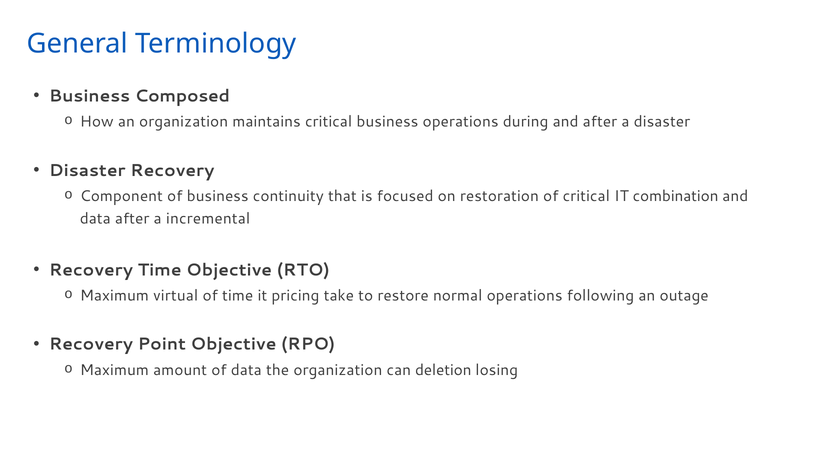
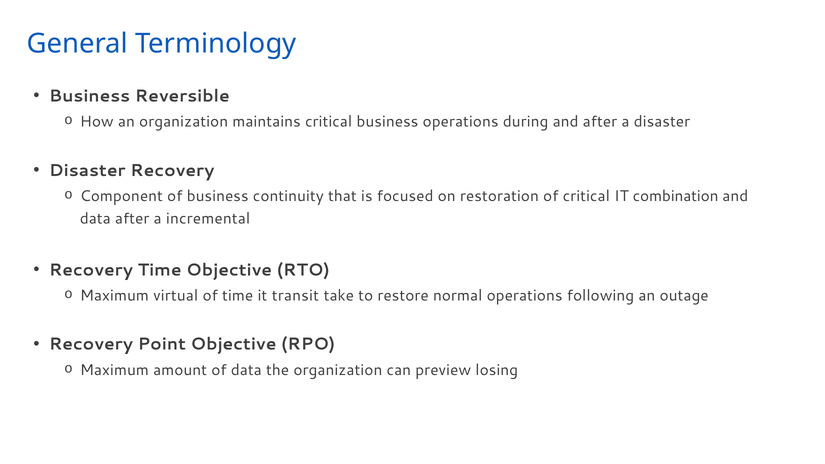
Composed: Composed -> Reversible (182, 96)
pricing: pricing -> transit (295, 296)
deletion: deletion -> preview (443, 370)
